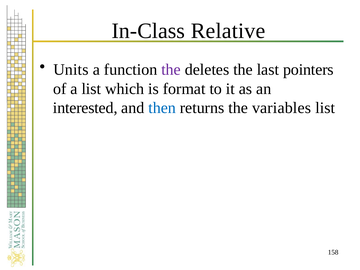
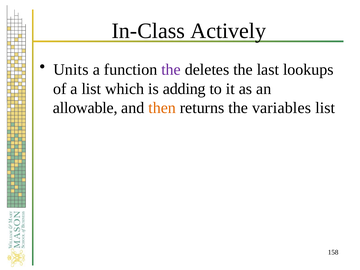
Relative: Relative -> Actively (228, 31)
pointers: pointers -> lookups (308, 70)
format: format -> adding (184, 89)
interested: interested -> allowable (85, 108)
then colour: blue -> orange (162, 108)
